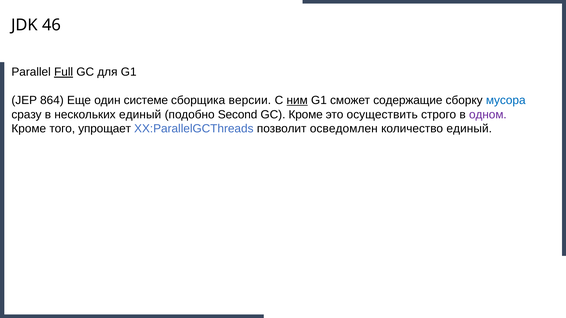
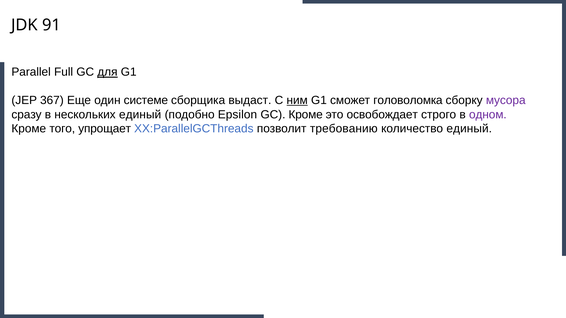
46: 46 -> 91 (51, 25)
Full underline: present -> none (64, 72)
для underline: none -> present (107, 72)
864: 864 -> 367 (52, 100)
версии: версии -> выдаст (250, 100)
содержащие: содержащие -> головоломка (408, 100)
мусора colour: blue -> purple (506, 100)
Second: Second -> Epsilon (238, 115)
осуществить: осуществить -> освобождает (382, 115)
осведомлен: осведомлен -> требованию (344, 129)
